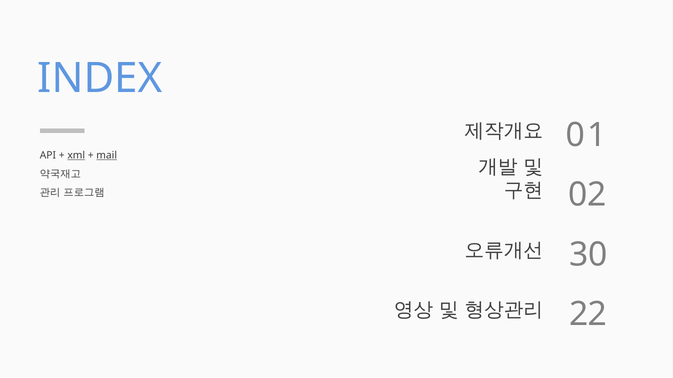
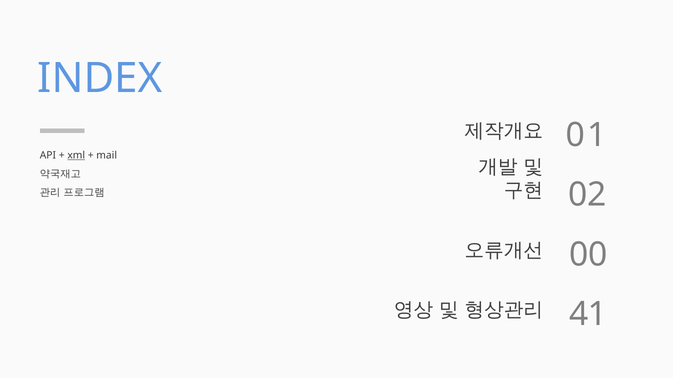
mail underline: present -> none (107, 156)
30: 30 -> 00 (588, 255)
22: 22 -> 41 (588, 315)
